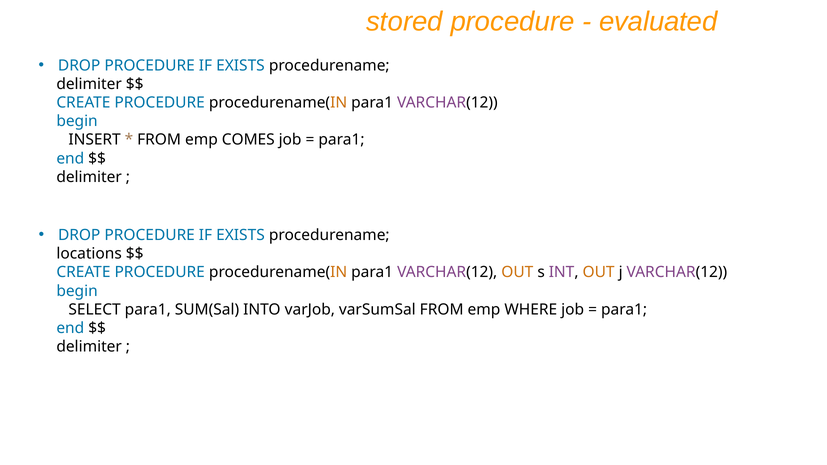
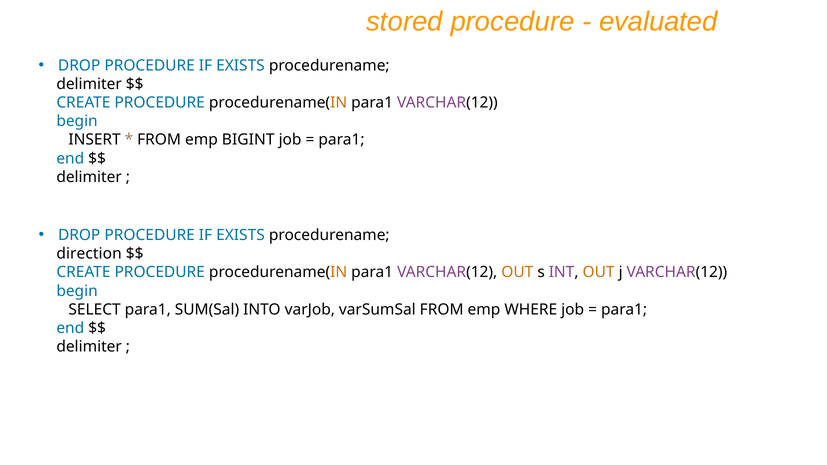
COMES: COMES -> BIGINT (248, 140)
locations: locations -> direction (89, 254)
